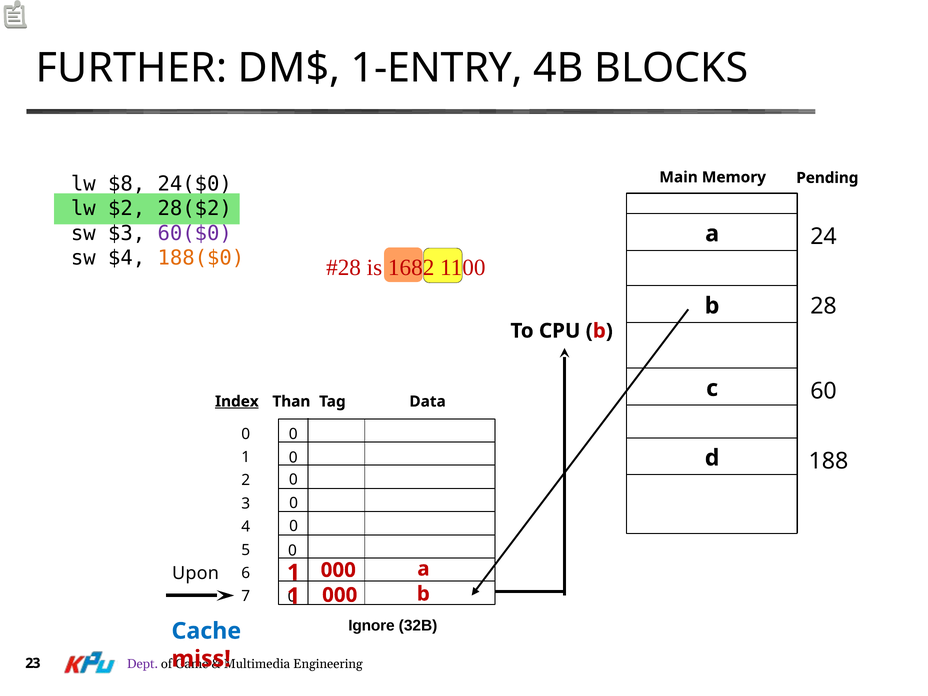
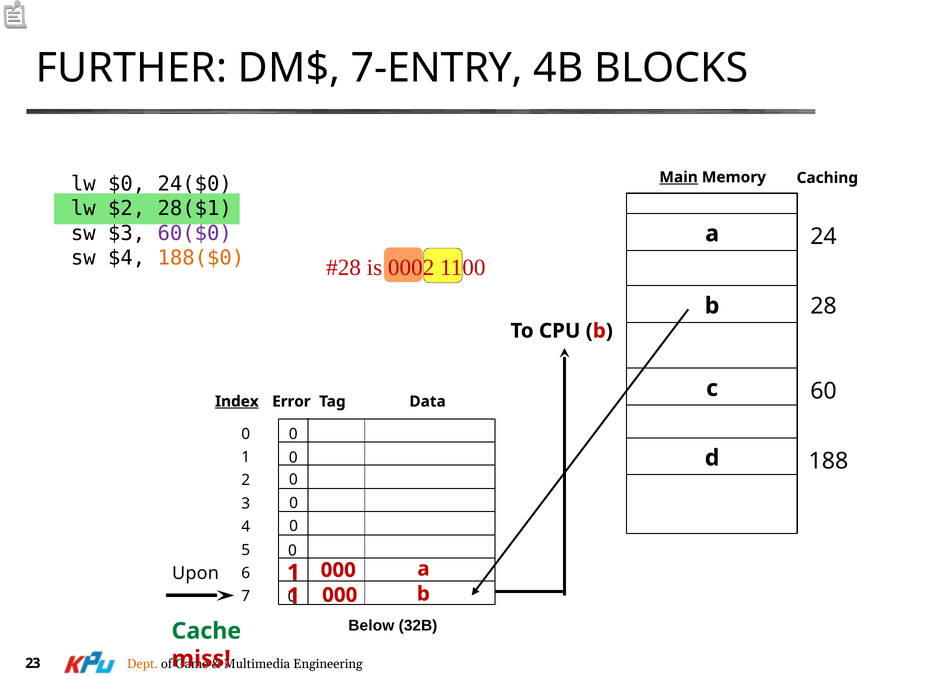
1-ENTRY: 1-ENTRY -> 7-ENTRY (437, 68)
Main underline: none -> present (679, 177)
$8: $8 -> $0 (127, 184)
Pending: Pending -> Caching (827, 178)
28($2: 28($2 -> 28($1 (195, 209)
1682: 1682 -> 0002 (411, 268)
Than: Than -> Error (291, 402)
Ignore: Ignore -> Below (371, 626)
Cache colour: blue -> green (206, 631)
Dept colour: purple -> orange (142, 664)
